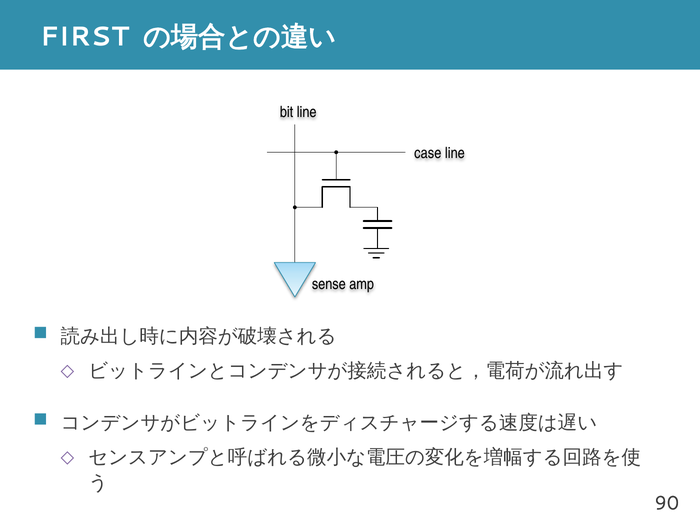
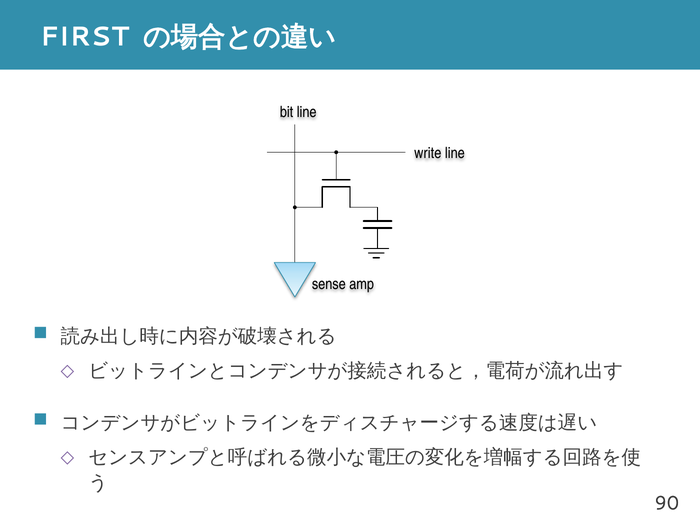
case: case -> write (428, 153)
